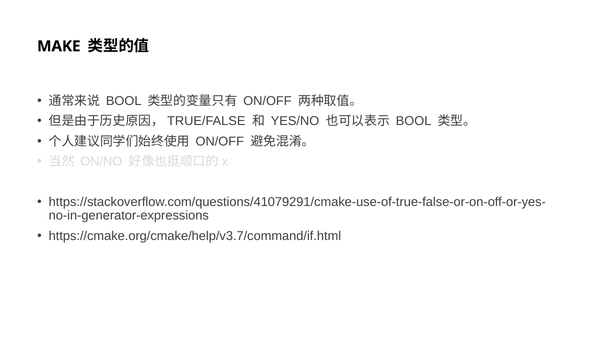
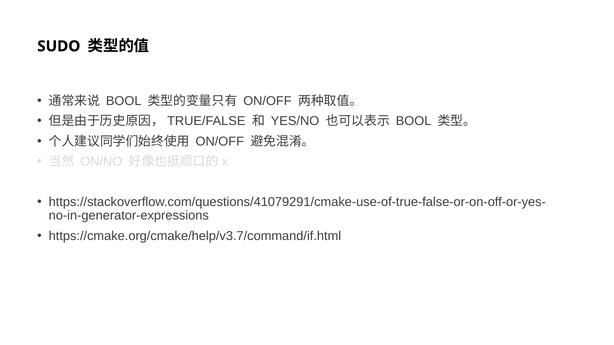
MAKE: MAKE -> SUDO (59, 46)
